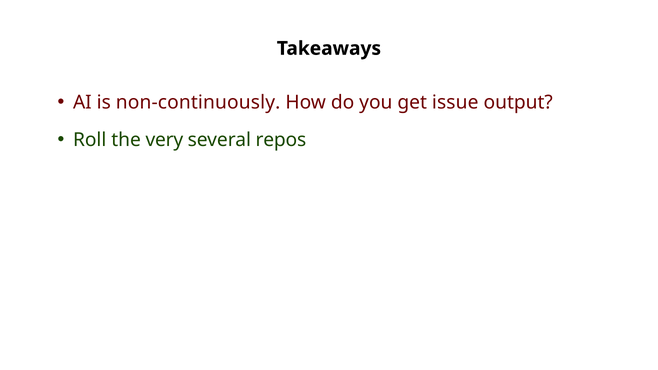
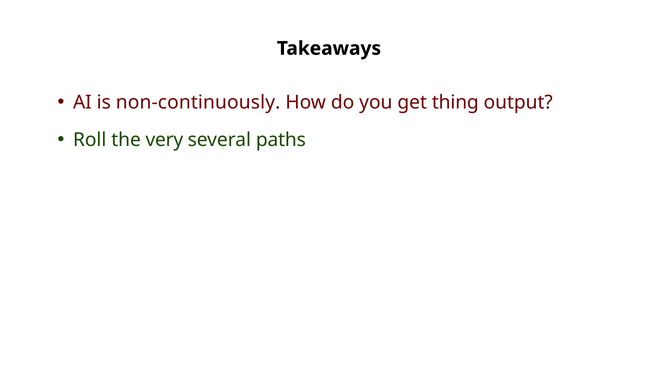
issue: issue -> thing (455, 102)
repos: repos -> paths (281, 140)
